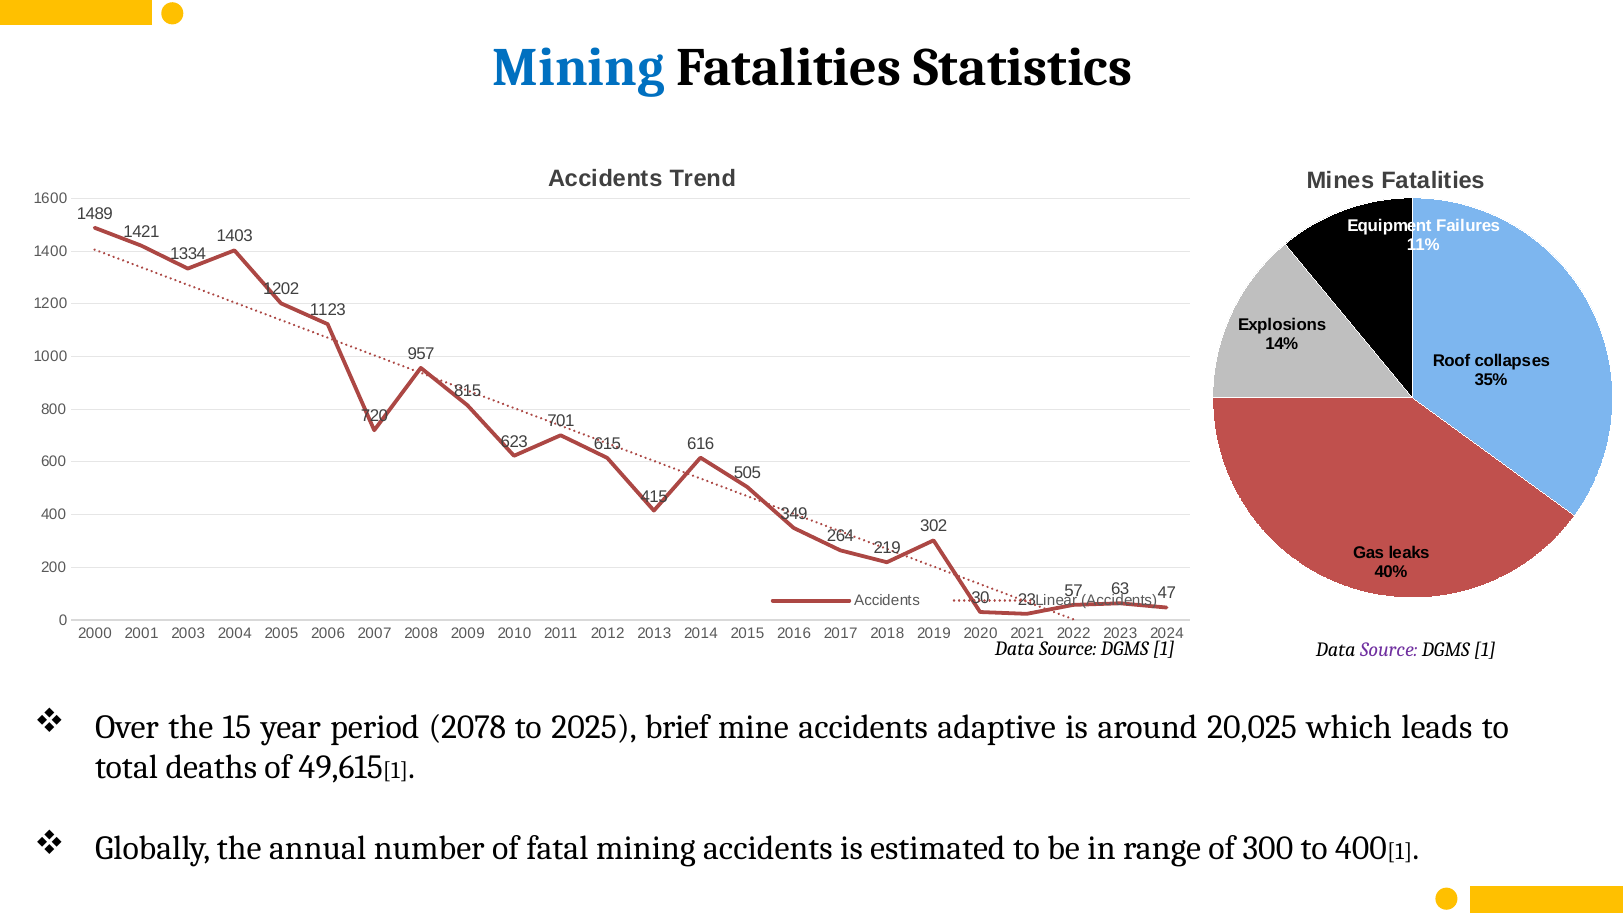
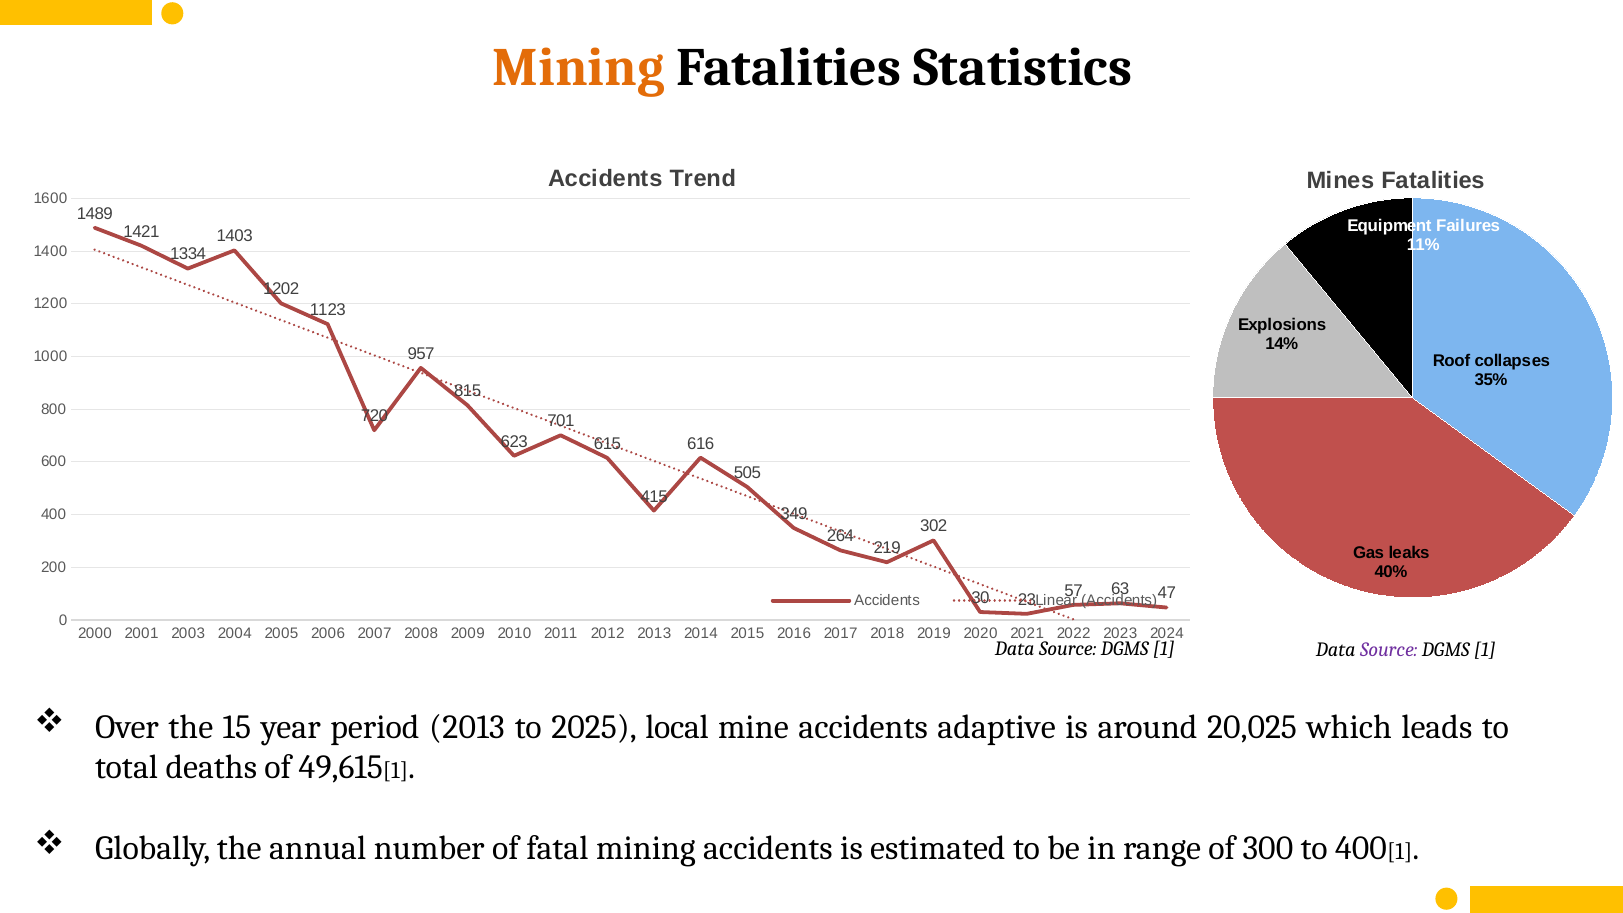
Mining colour: blue -> orange (579, 67)
period 2078: 2078 -> 2013 (467, 727)
brief: brief -> local (677, 727)
